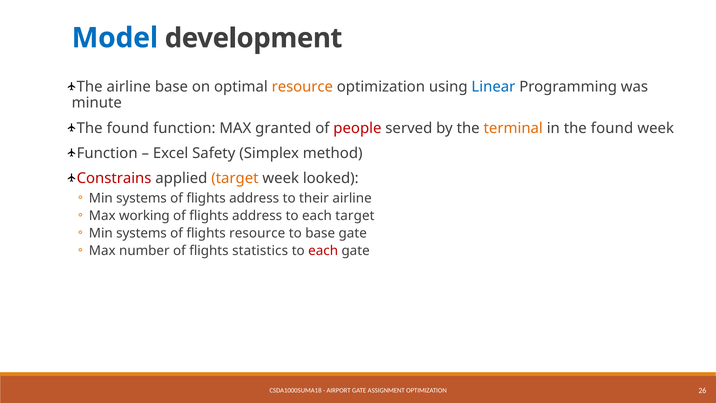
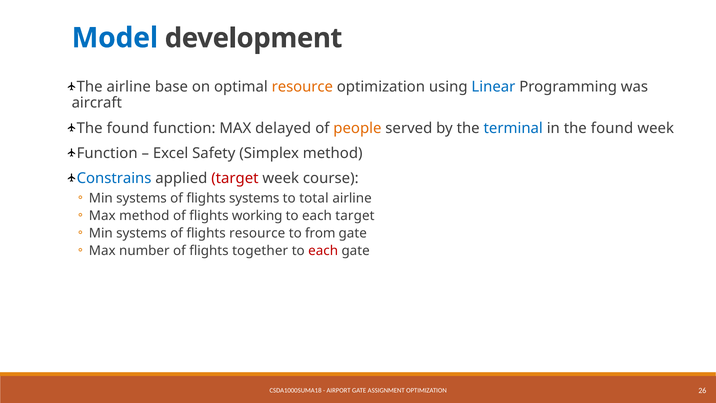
minute: minute -> aircraft (97, 103)
granted: granted -> delayed (283, 128)
people colour: red -> orange (357, 128)
terminal colour: orange -> blue (513, 128)
Constrains colour: red -> blue (114, 178)
target colour: orange -> red (235, 178)
looked: looked -> course (331, 178)
address: address -> systems (254, 198)
their: their -> total (314, 198)
Max working: working -> method (144, 215)
address: address -> working (257, 215)
to base: base -> from (320, 233)
statistics: statistics -> together (260, 250)
